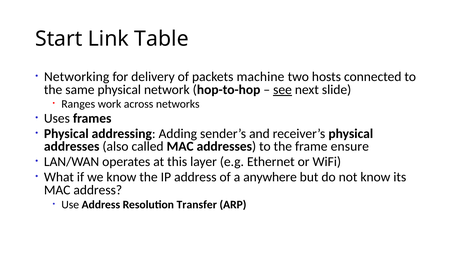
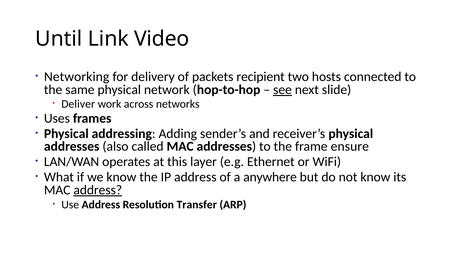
Start: Start -> Until (59, 39)
Table: Table -> Video (162, 39)
machine: machine -> recipient (261, 77)
Ranges: Ranges -> Deliver (78, 104)
address underline: none -> present (98, 190)
